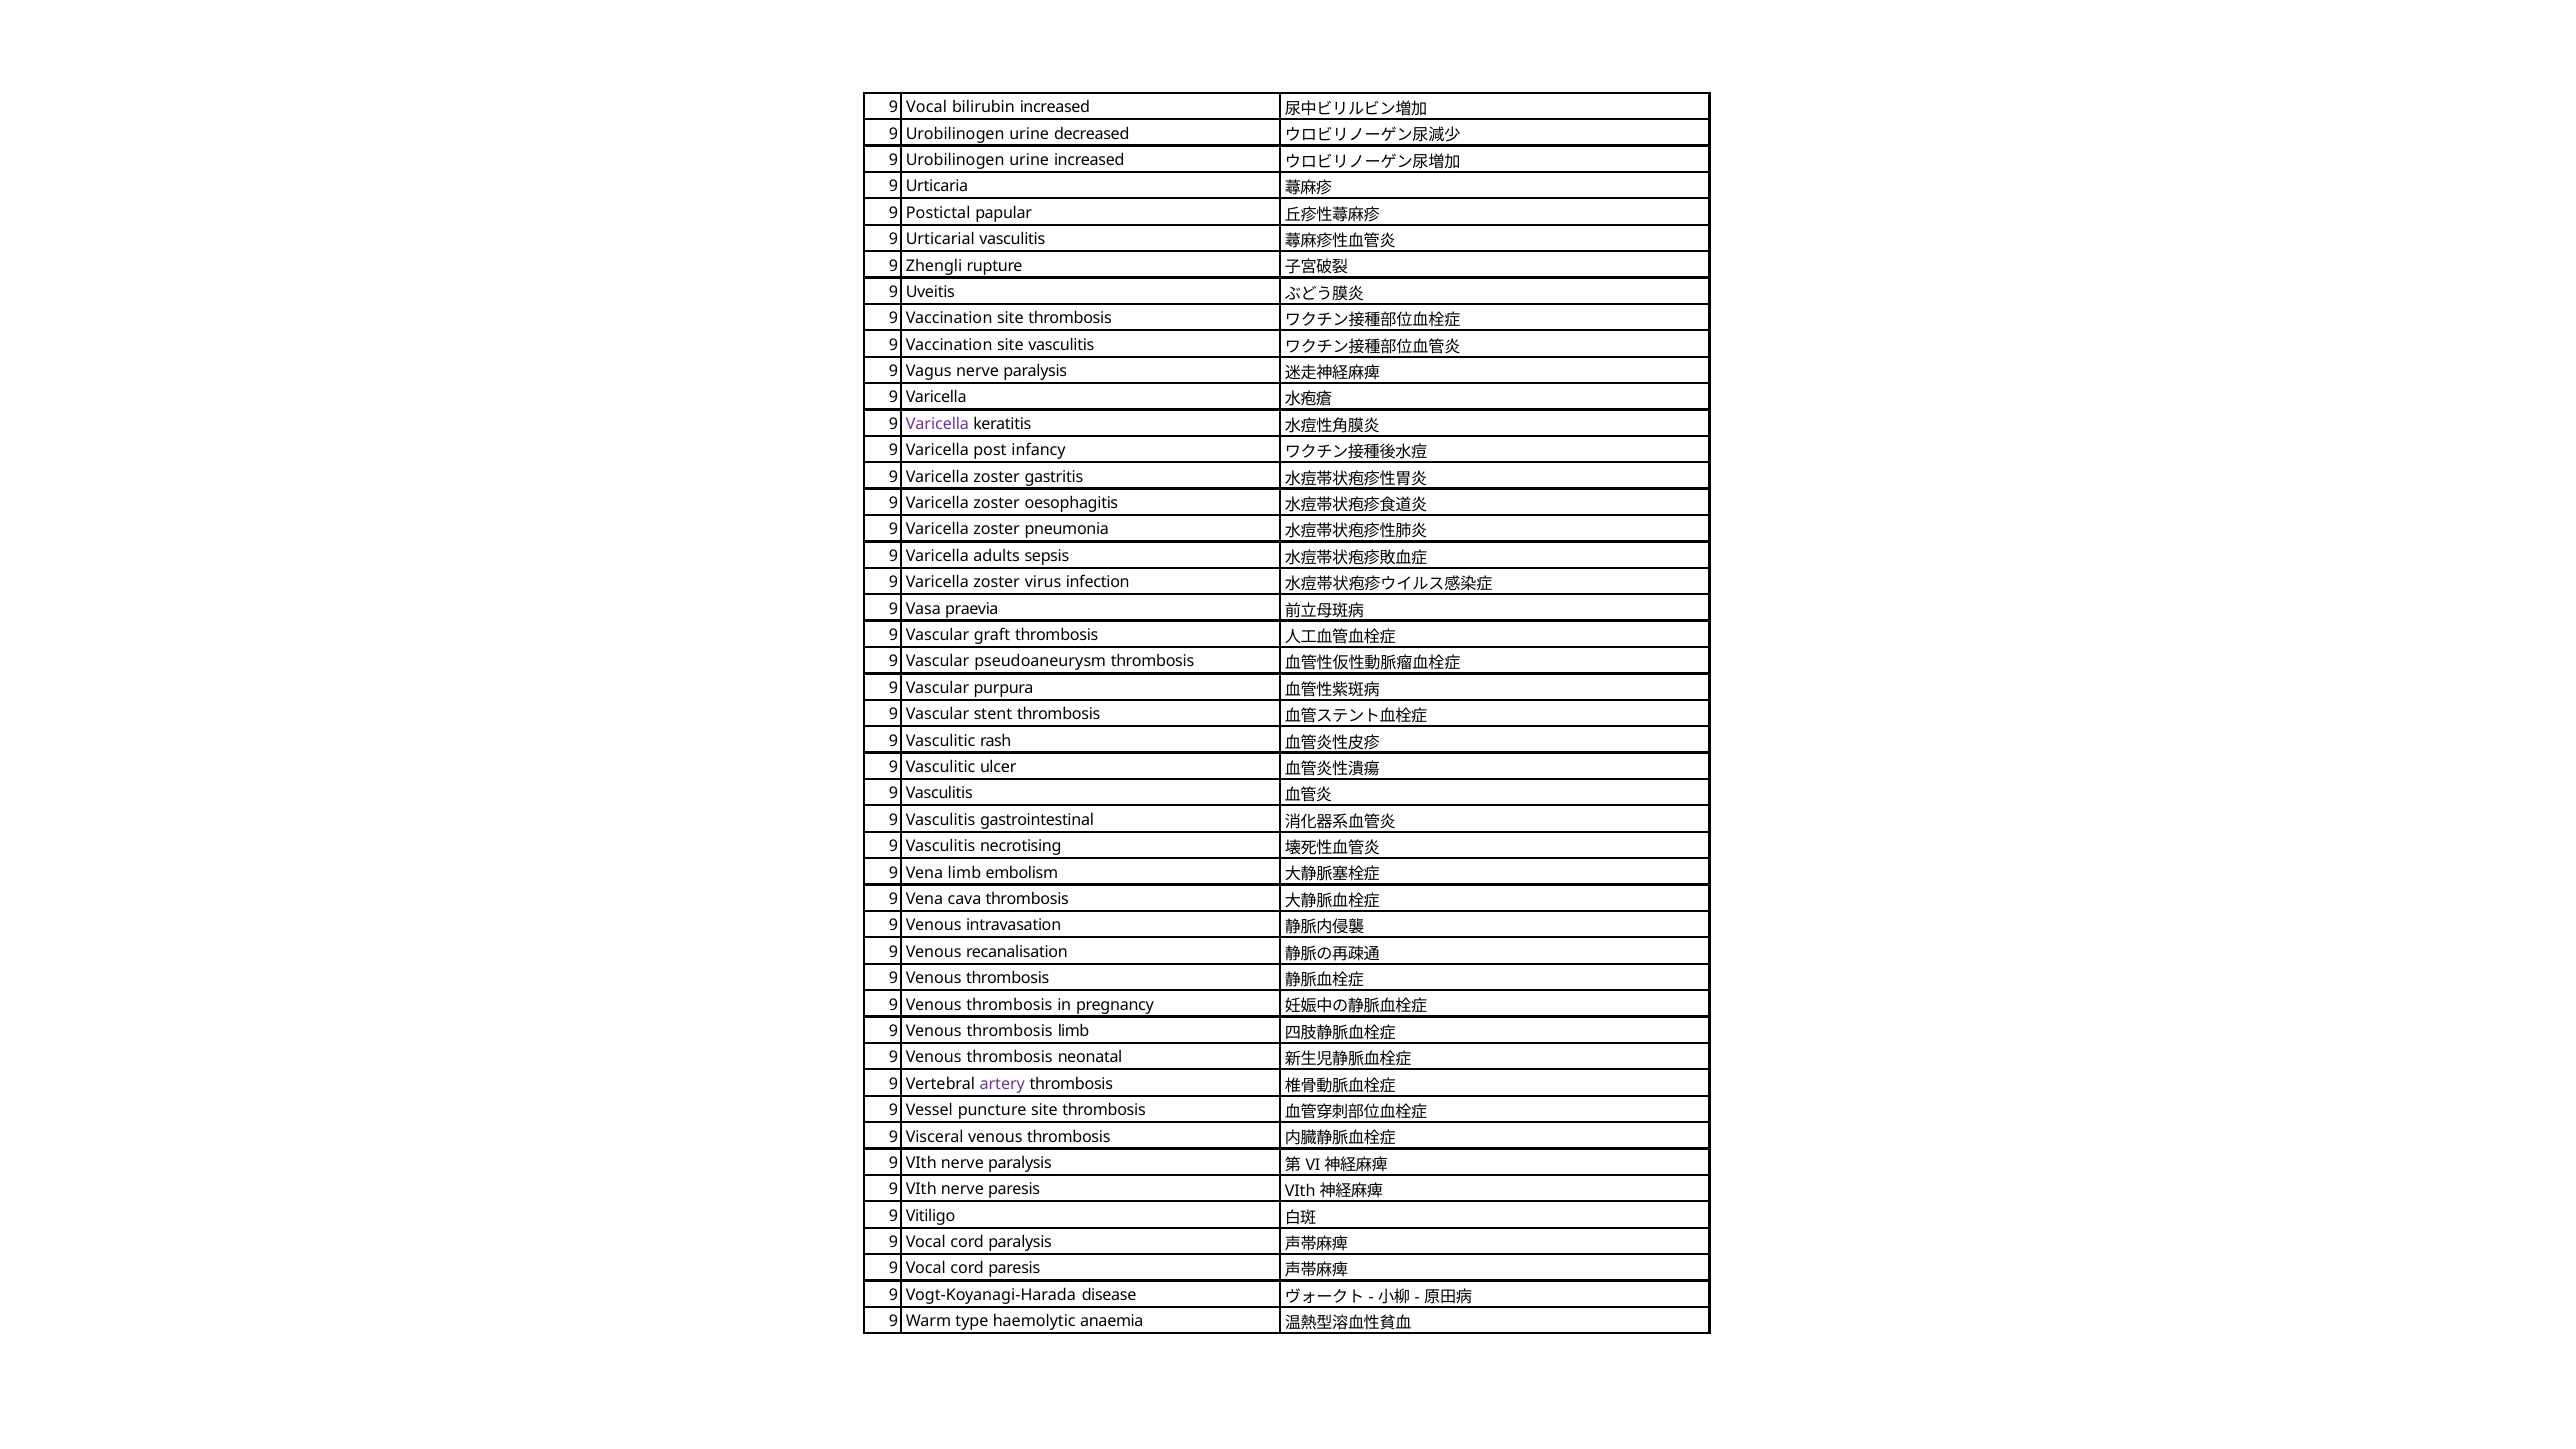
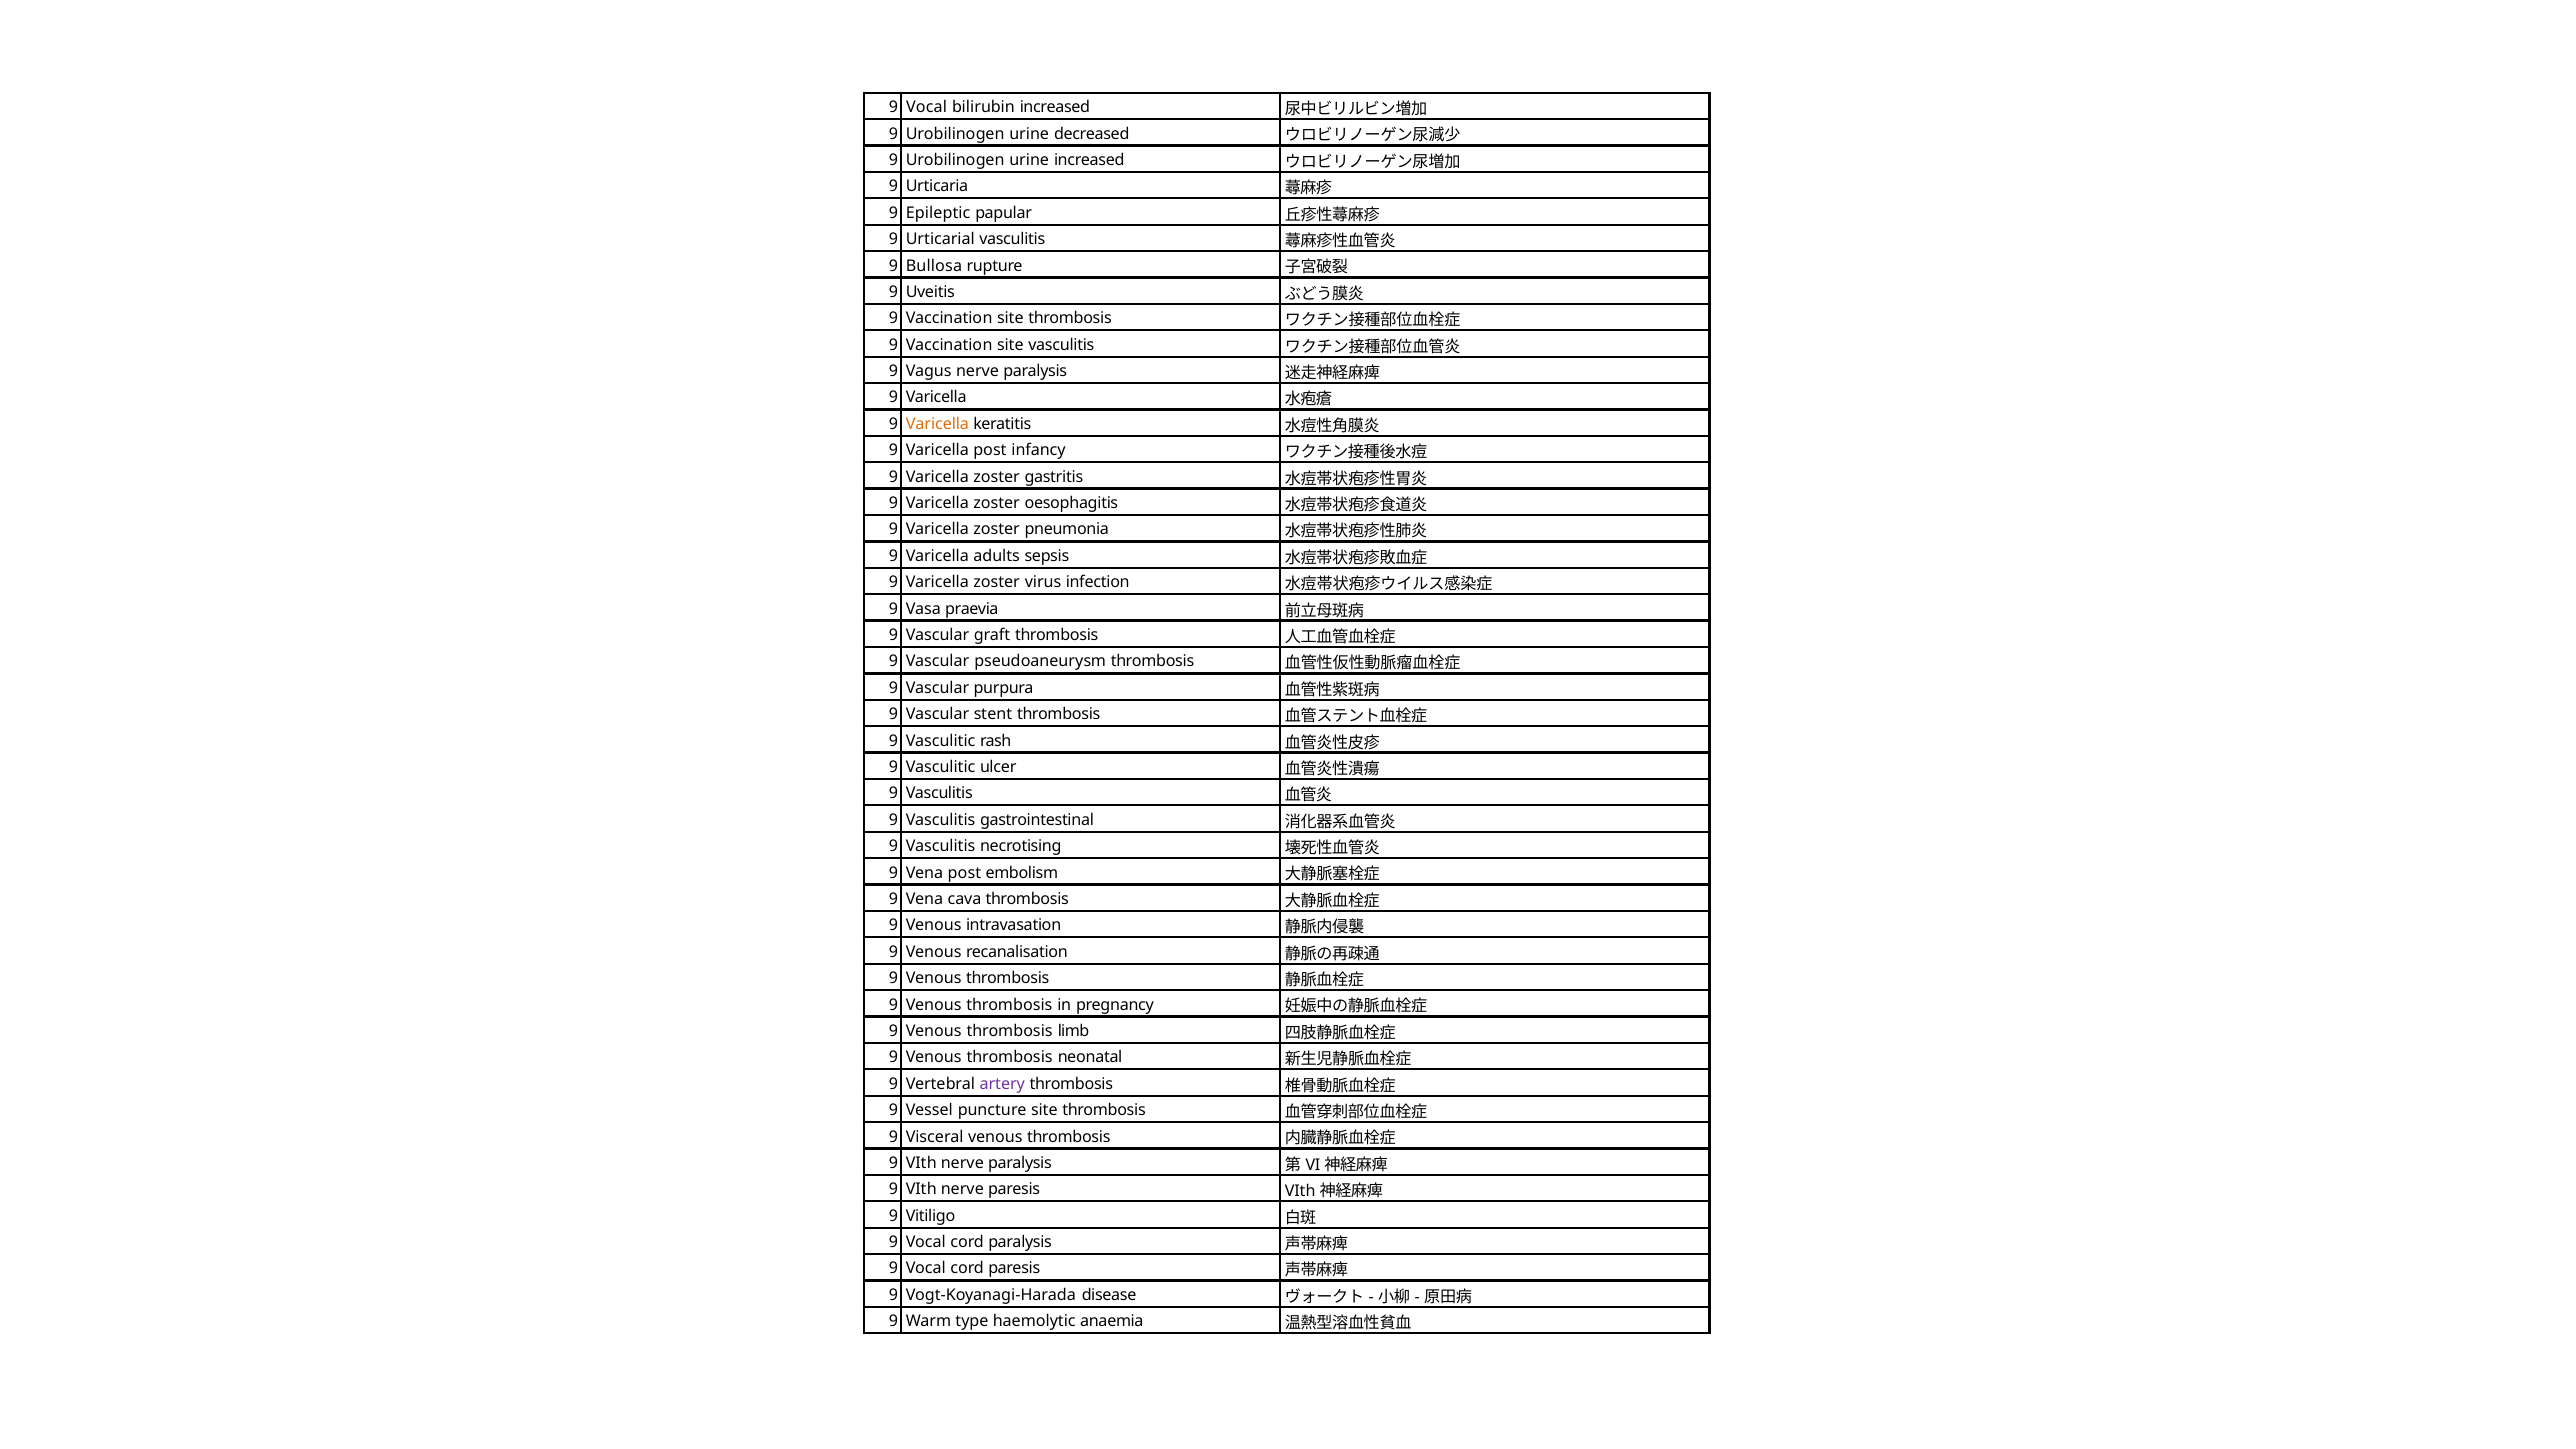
Postictal: Postictal -> Epileptic (938, 213)
Zhengli: Zhengli -> Bullosa (934, 266)
Varicella colour: purple -> orange (937, 424)
Vena limb: limb -> post (964, 873)
